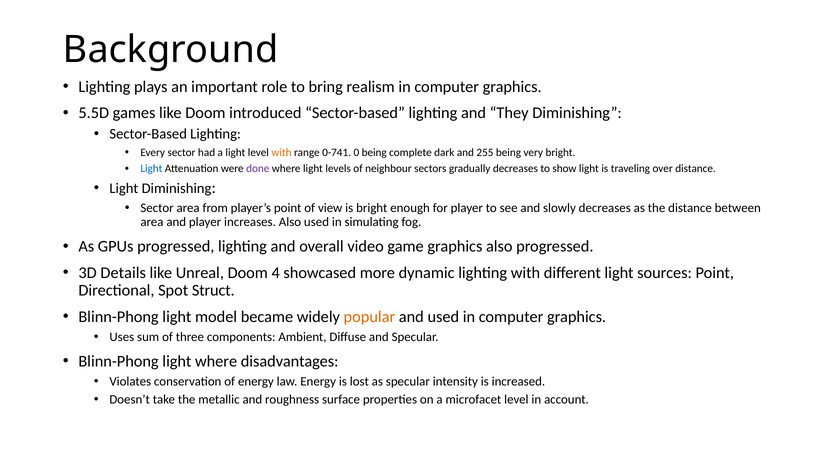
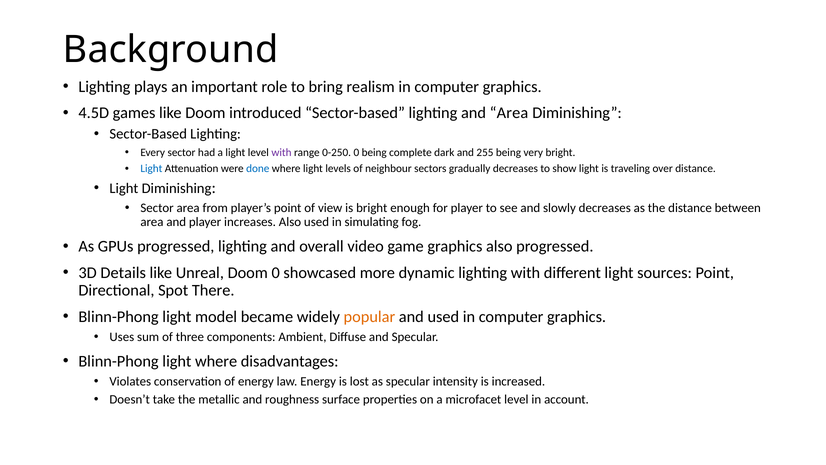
5.5D: 5.5D -> 4.5D (94, 113)
and They: They -> Area (509, 113)
with colour: orange -> purple (282, 152)
0-741: 0-741 -> 0-250 (337, 152)
done colour: purple -> blue (258, 169)
Doom 4: 4 -> 0 (276, 273)
Struct: Struct -> There (213, 290)
